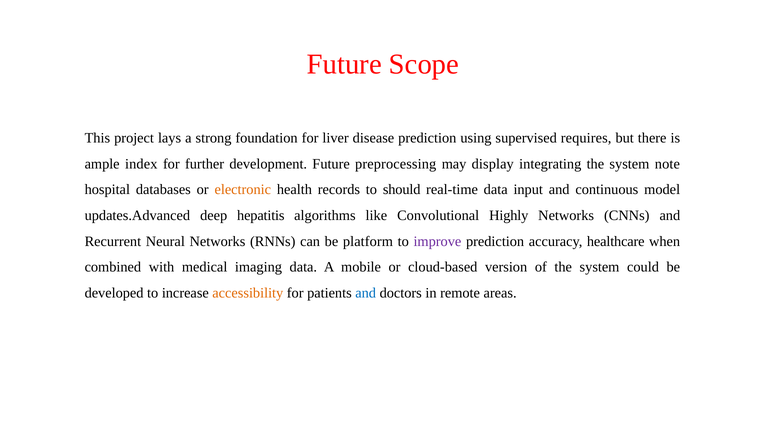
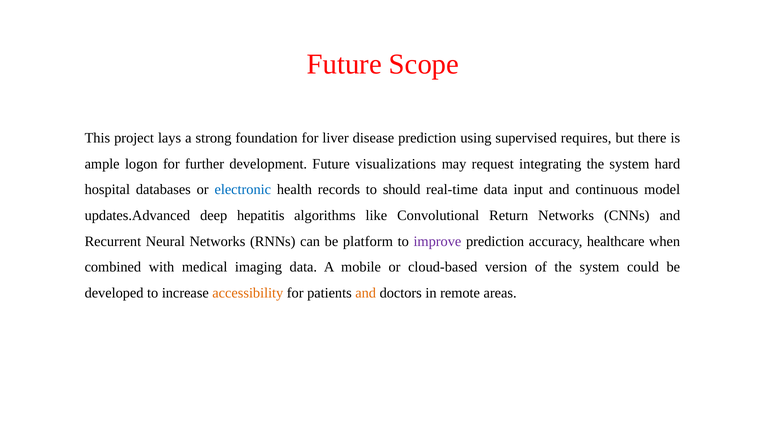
index: index -> logon (141, 164)
preprocessing: preprocessing -> visualizations (396, 164)
display: display -> request (493, 164)
note: note -> hard (667, 164)
electronic colour: orange -> blue (243, 190)
Highly: Highly -> Return (509, 215)
and colour: blue -> orange (366, 293)
